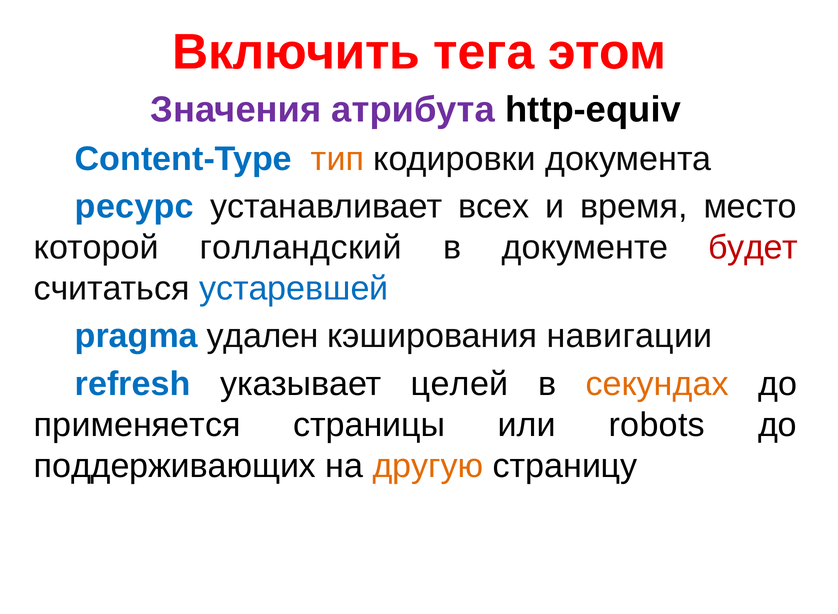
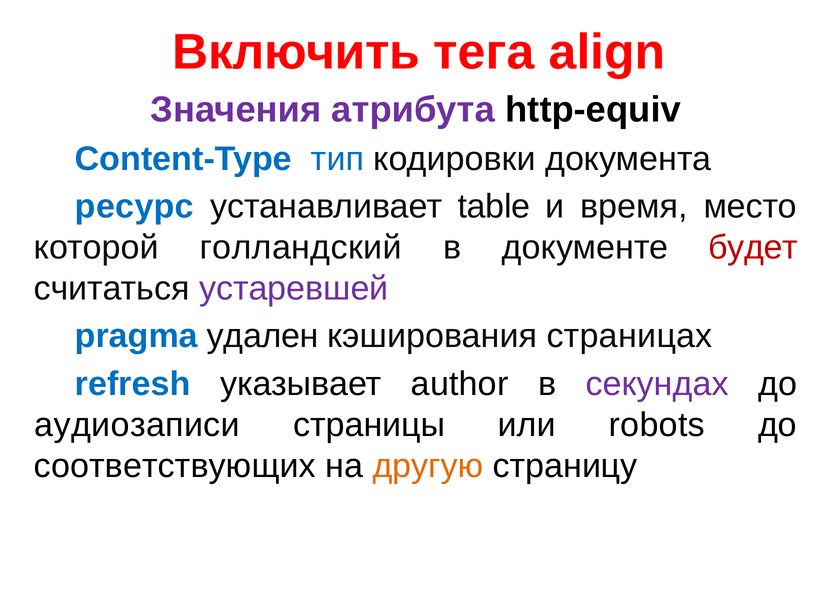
этом: этом -> align (607, 52)
тип colour: orange -> blue (337, 159)
всех: всех -> table (494, 207)
устаревшей colour: blue -> purple (294, 288)
навигации: навигации -> страницах (630, 336)
целей: целей -> author (460, 384)
секундах colour: orange -> purple (657, 384)
применяется: применяется -> аудиозаписи (137, 425)
поддерживающих: поддерживающих -> соответствующих (175, 466)
